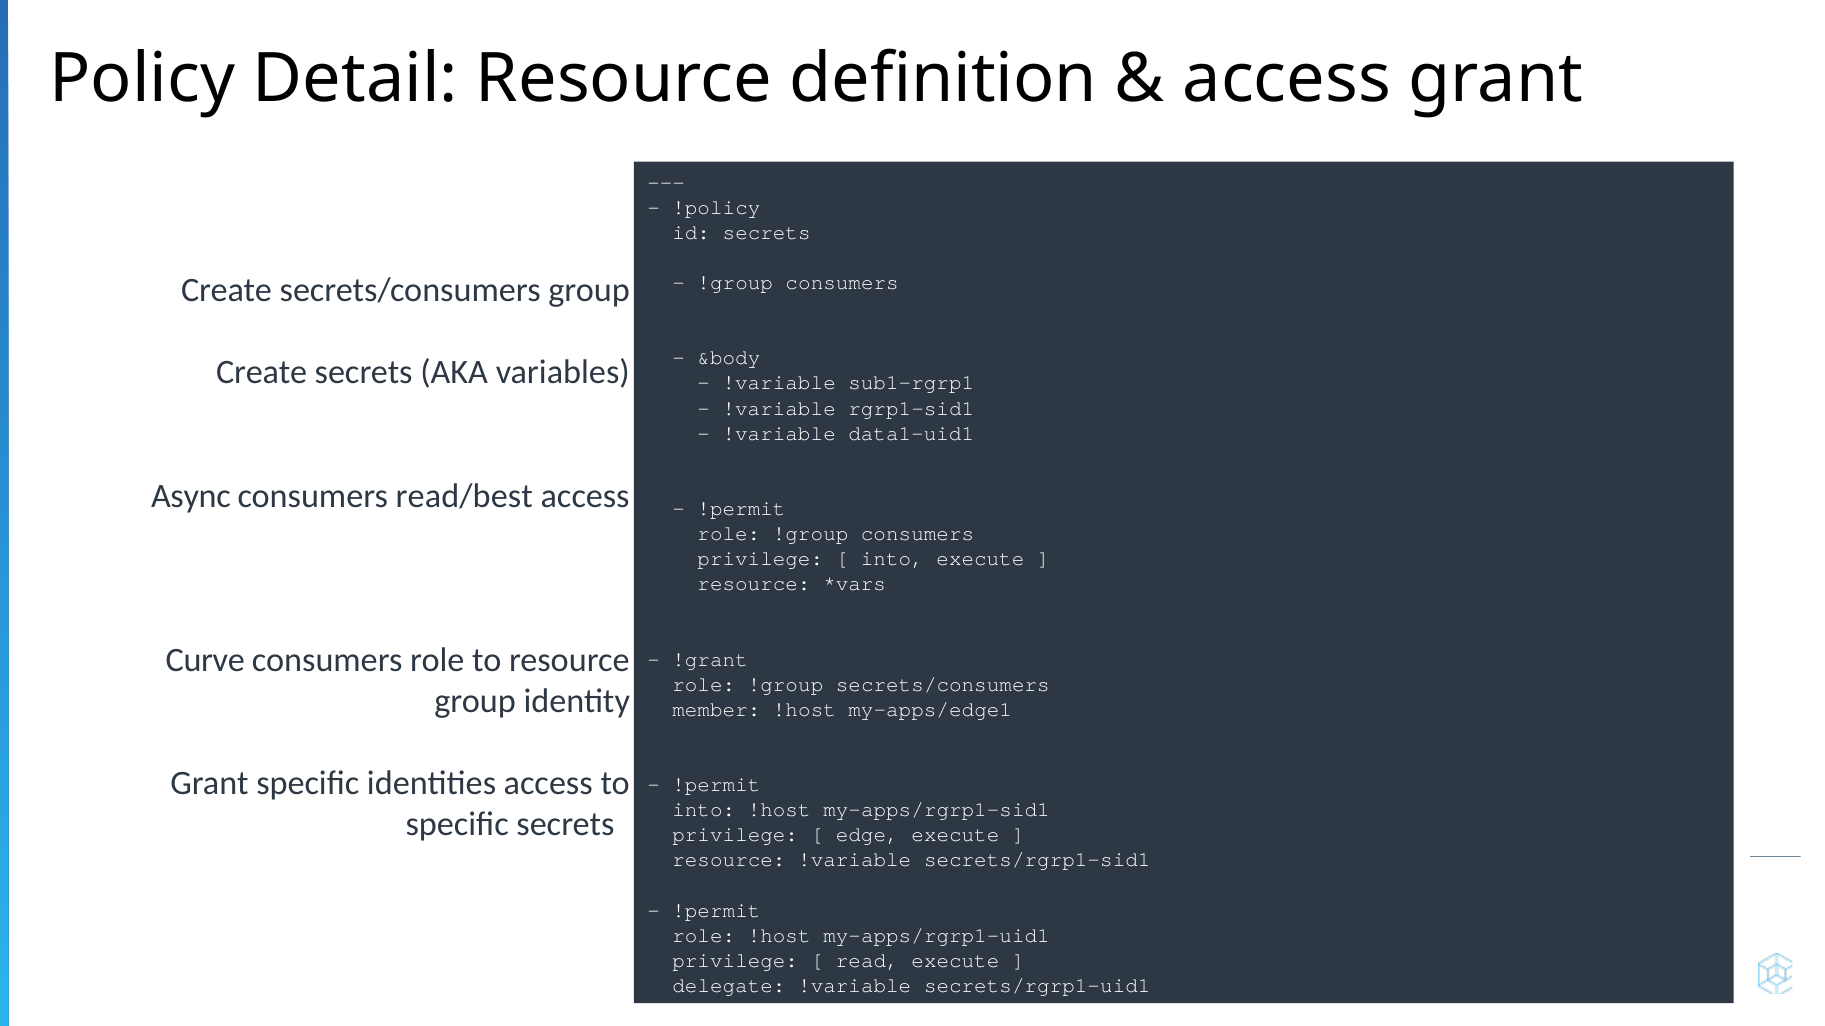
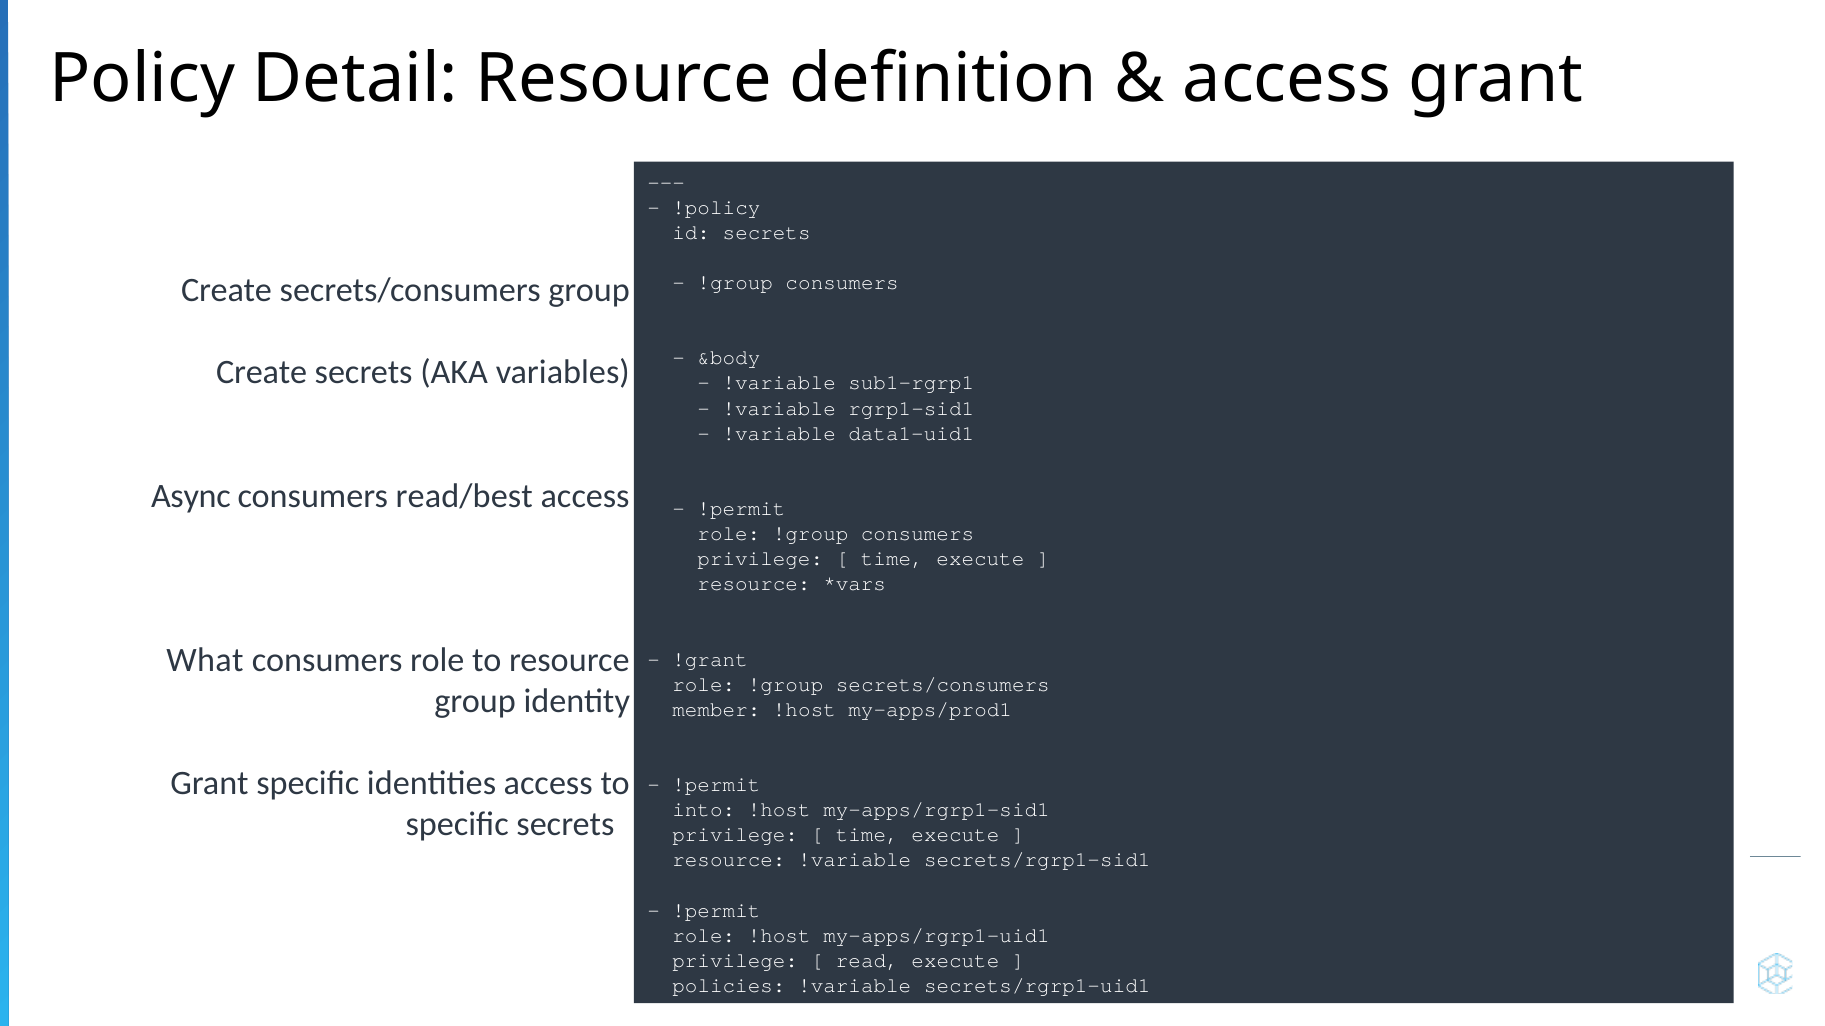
into: into -> time (892, 559)
Curve: Curve -> What (205, 660)
my-apps/edge1: my-apps/edge1 -> my-apps/prod1 (930, 710)
edge: edge -> time (867, 835)
delegate: delegate -> policies (729, 986)
